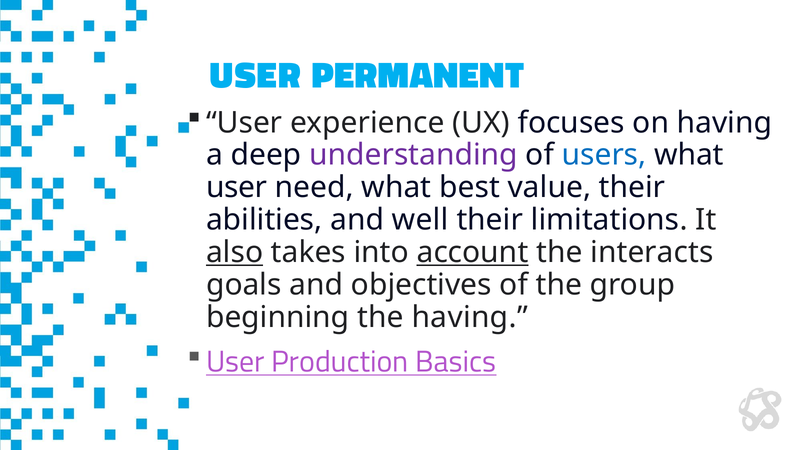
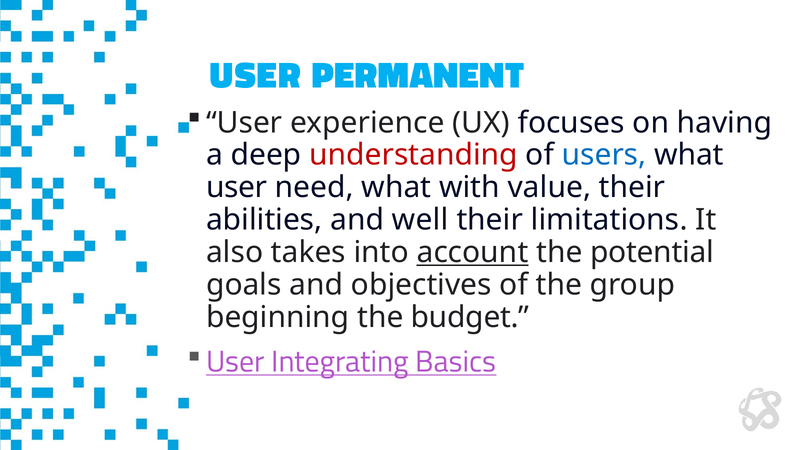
understanding colour: purple -> red (413, 155)
best: best -> with (469, 187)
also underline: present -> none (235, 252)
interacts: interacts -> potential (652, 252)
the having: having -> budget (470, 317)
Production: Production -> Integrating (340, 362)
